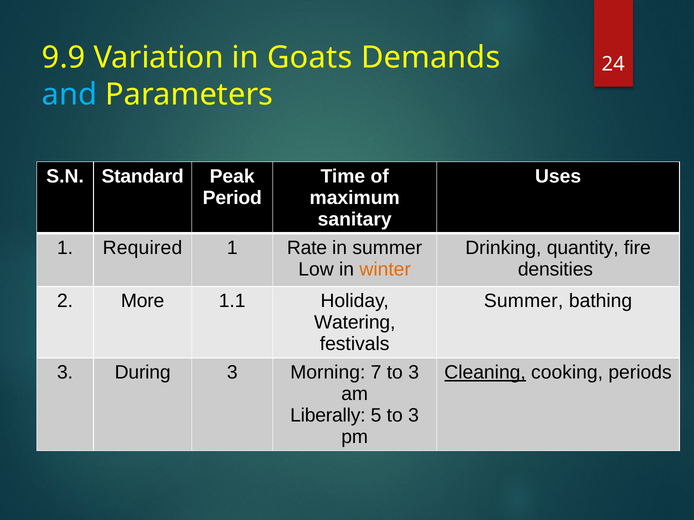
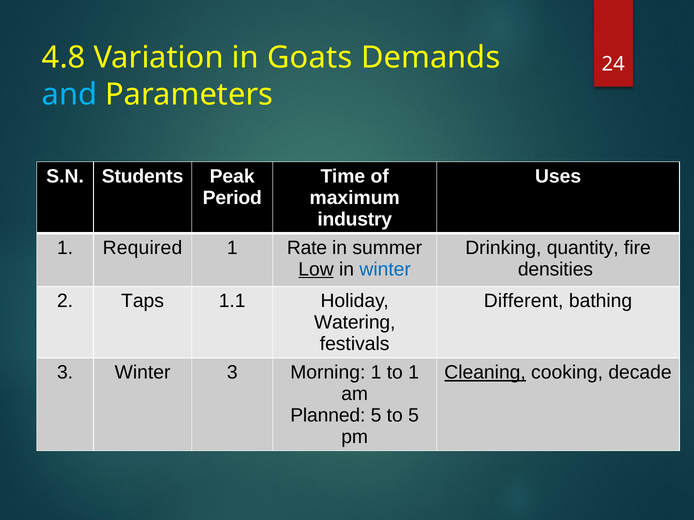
9.9: 9.9 -> 4.8 (64, 58)
Standard: Standard -> Students (143, 177)
sanitary: sanitary -> industry (355, 220)
Low underline: none -> present (316, 269)
winter colour: orange -> blue (385, 269)
More: More -> Taps (143, 301)
Summer: Summer -> Different (524, 301)
3 During: During -> Winter (143, 373)
Morning 7: 7 -> 1 (376, 373)
3: 3 -> 1 (414, 373)
periods: periods -> decade (640, 373)
Liberally: Liberally -> Planned (328, 416)
5 to 3: 3 -> 5 (414, 416)
